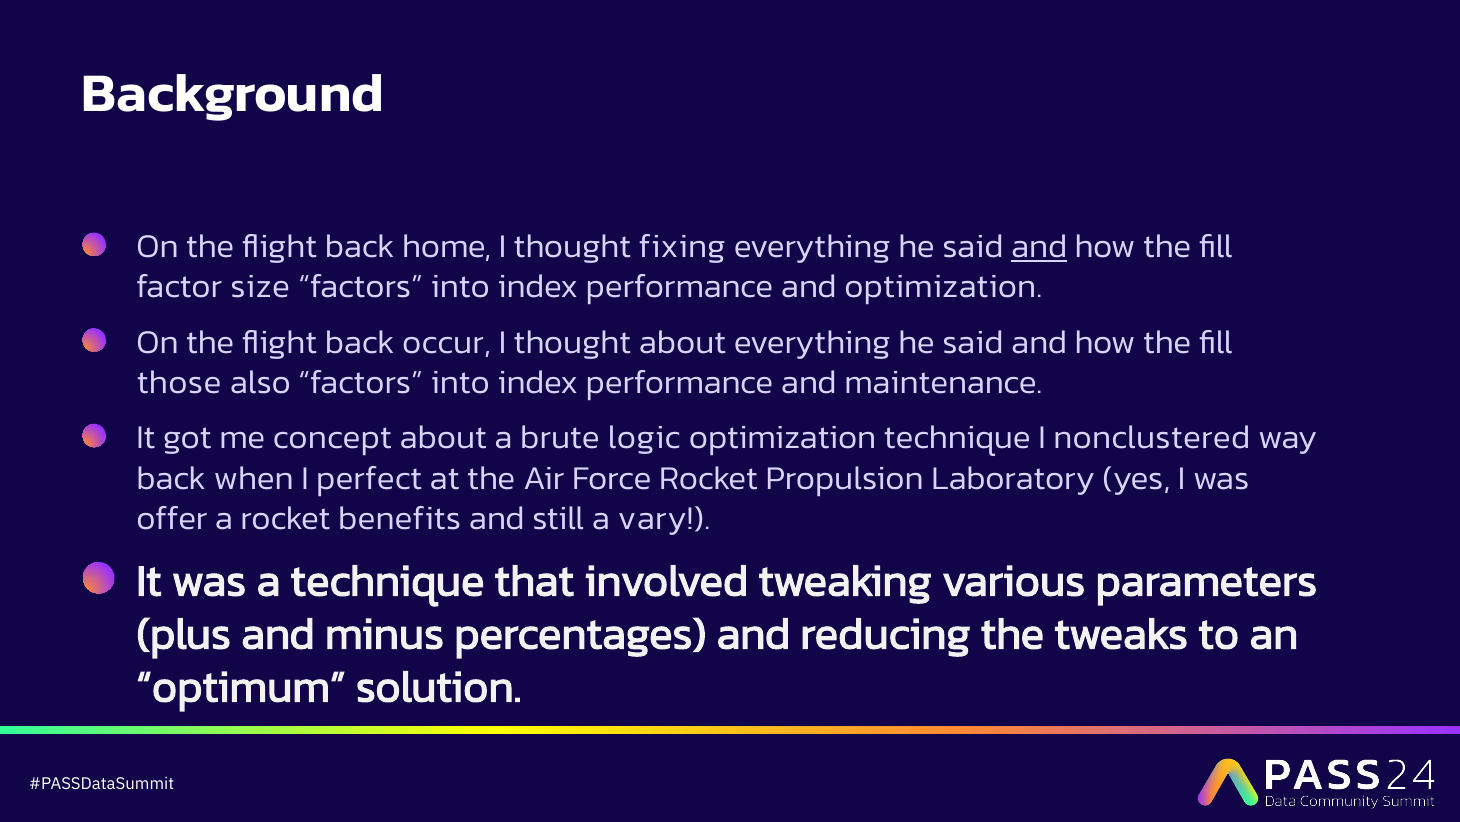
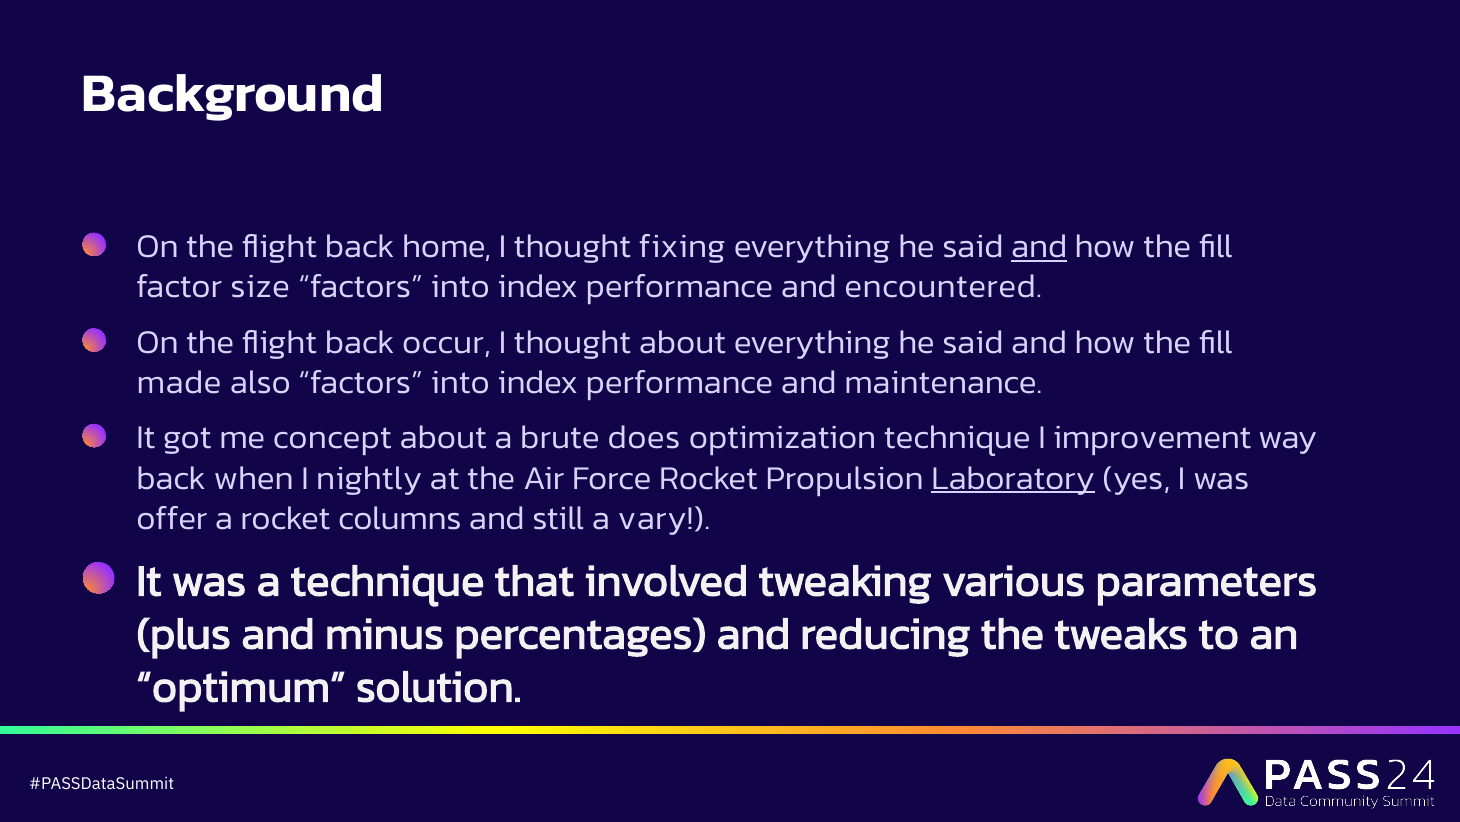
and optimization: optimization -> encountered (943, 287)
those: those -> made (179, 382)
logic: logic -> does (644, 437)
nonclustered: nonclustered -> improvement (1152, 437)
perfect: perfect -> nightly (369, 478)
Laboratory underline: none -> present (1013, 478)
benefits: benefits -> columns (400, 518)
